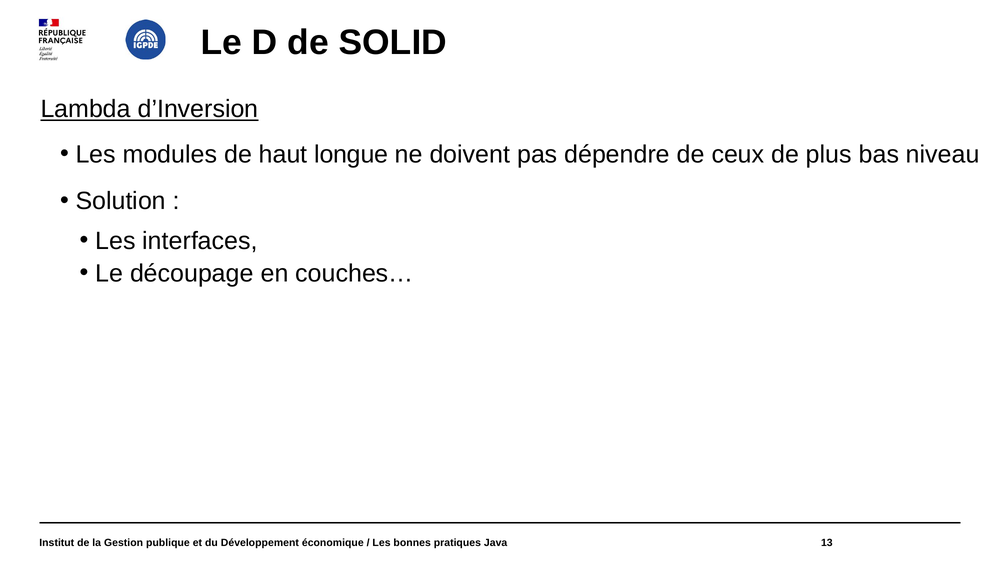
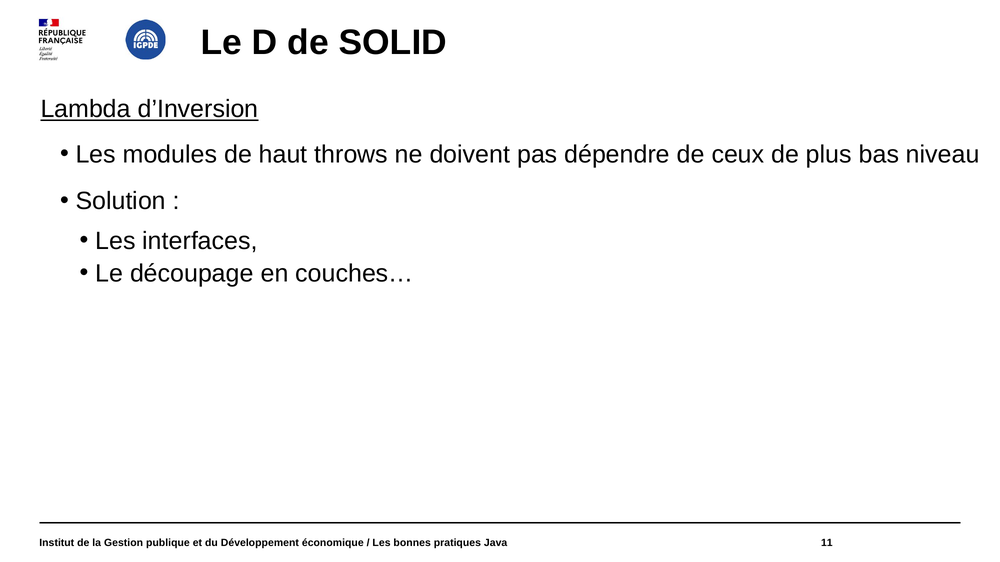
longue: longue -> throws (351, 155)
13: 13 -> 11 (827, 544)
